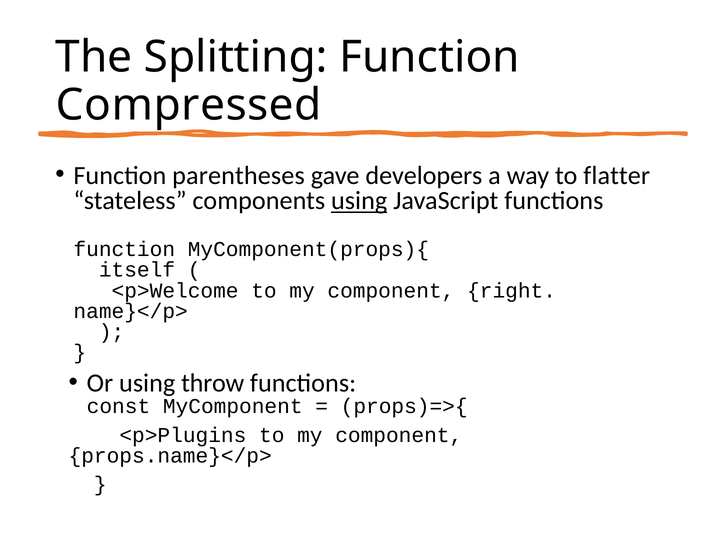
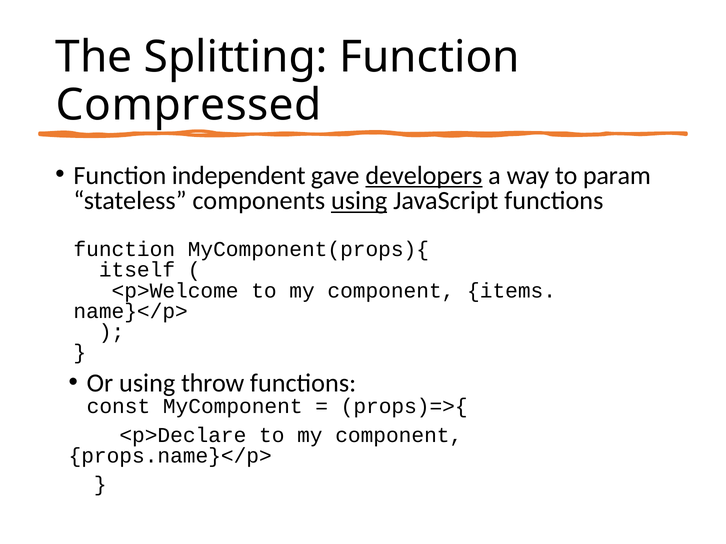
parentheses: parentheses -> independent (239, 176)
developers underline: none -> present (424, 176)
flatter: flatter -> param (617, 176)
right: right -> items (512, 291)
<p>Plugins: <p>Plugins -> <p>Declare (183, 436)
